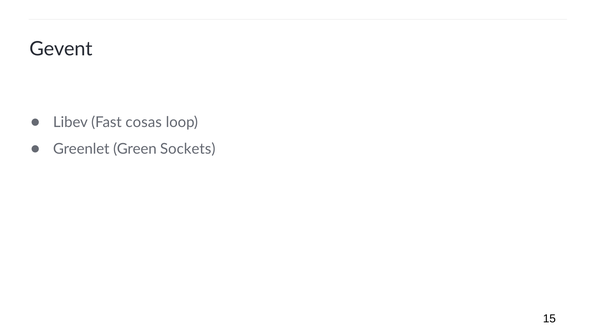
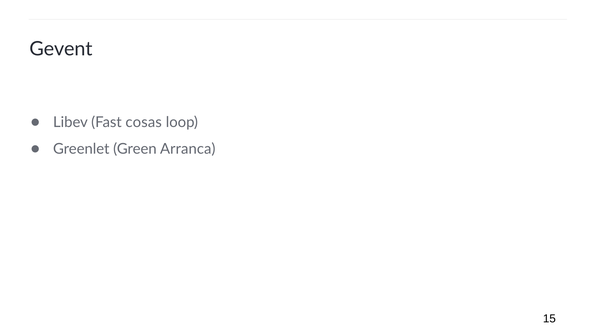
Sockets: Sockets -> Arranca (188, 149)
